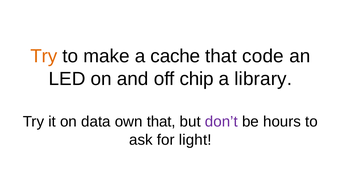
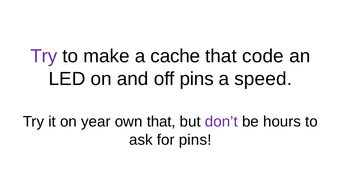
Try colour: orange -> purple (44, 56)
off chip: chip -> pins (197, 79)
library: library -> speed (263, 79)
data: data -> year (96, 122)
for light: light -> pins (195, 140)
